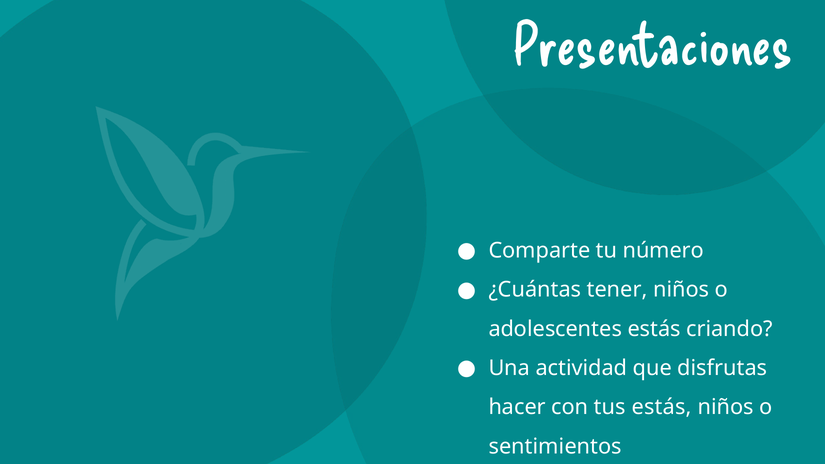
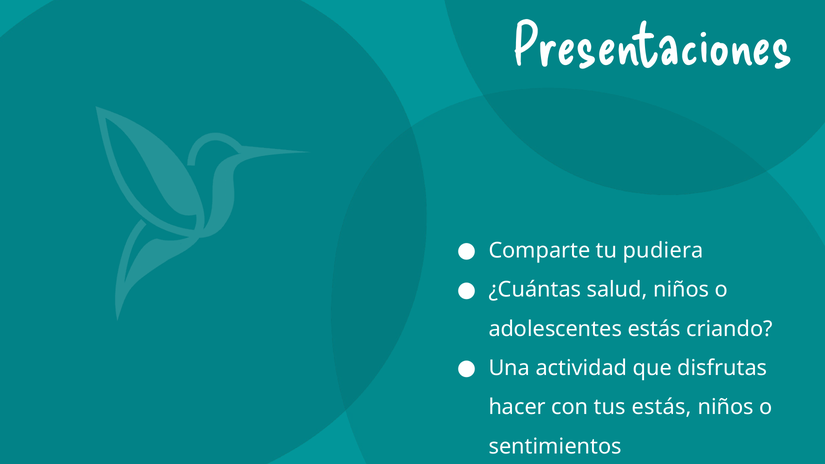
número: número -> pudiera (663, 251)
tener: tener -> salud (617, 290)
